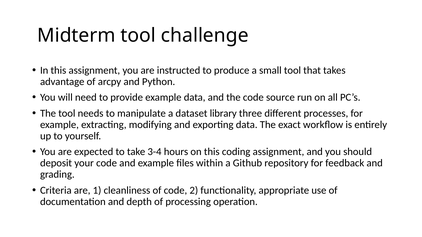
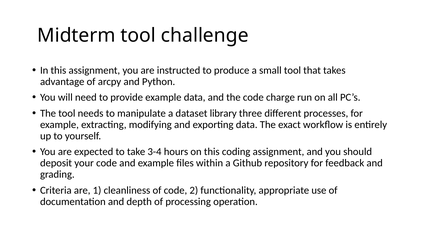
source: source -> charge (280, 98)
